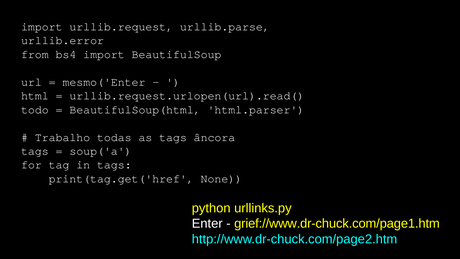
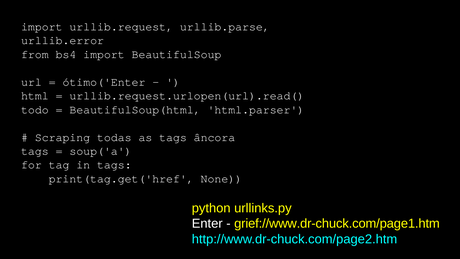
mesmo('Enter: mesmo('Enter -> ótimo('Enter (104, 82)
Trabalho: Trabalho -> Scraping (63, 137)
